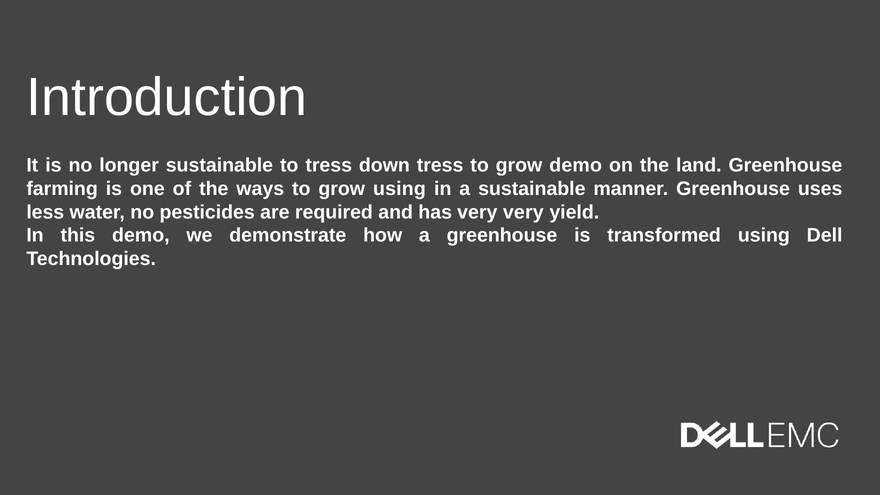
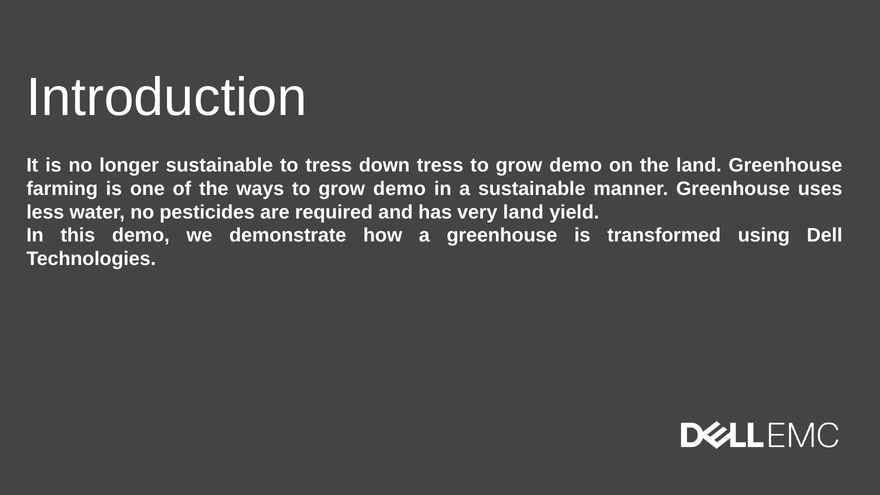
ways to grow using: using -> demo (399, 189)
very very: very -> land (523, 212)
